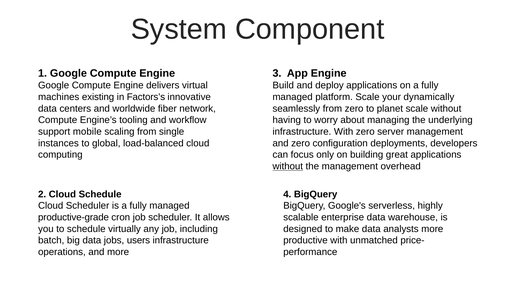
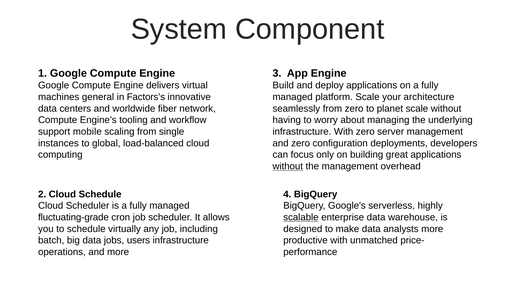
existing: existing -> general (98, 97)
dynamically: dynamically -> architecture (429, 97)
productive-grade: productive-grade -> fluctuating-grade (73, 217)
scalable underline: none -> present (301, 217)
